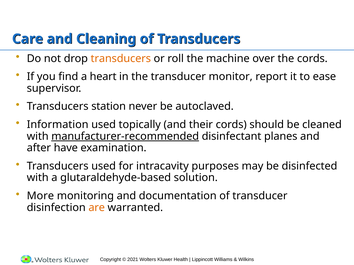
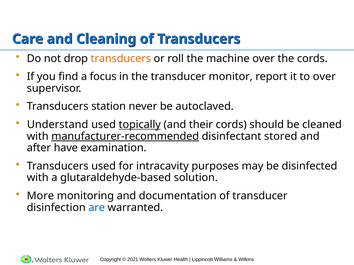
heart: heart -> focus (103, 77)
to ease: ease -> over (324, 77)
Information: Information -> Understand (58, 125)
topically underline: none -> present (140, 125)
planes: planes -> stored (281, 136)
are colour: orange -> blue (97, 208)
